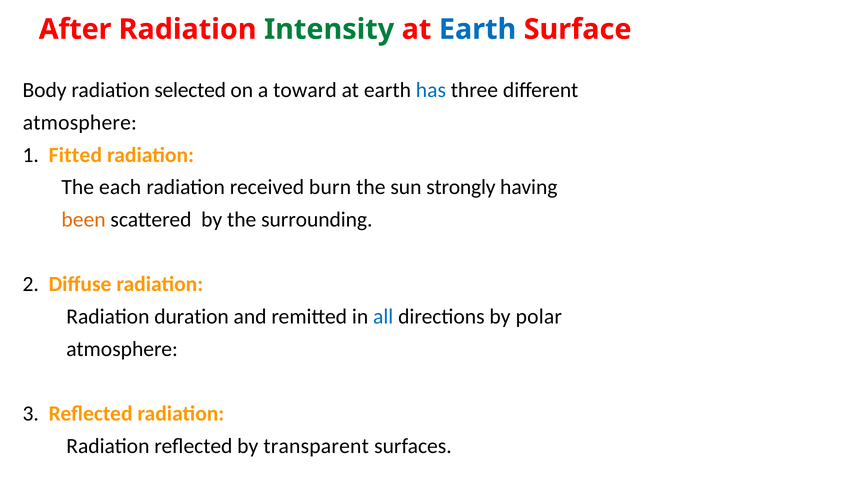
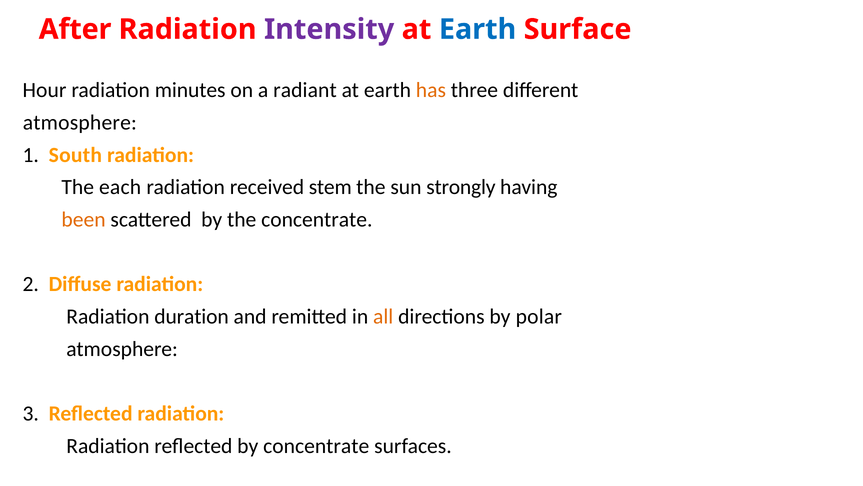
Intensity colour: green -> purple (329, 29)
Body: Body -> Hour (45, 90)
selected: selected -> minutes (190, 90)
toward: toward -> radiant (305, 90)
has colour: blue -> orange (431, 90)
Fitted: Fitted -> South (75, 155)
burn: burn -> stem (330, 187)
the surrounding: surrounding -> concentrate (317, 219)
all colour: blue -> orange (383, 316)
by transparent: transparent -> concentrate (316, 445)
